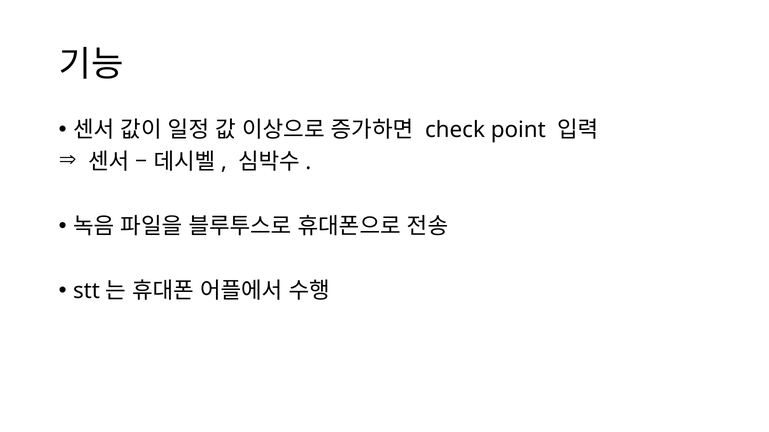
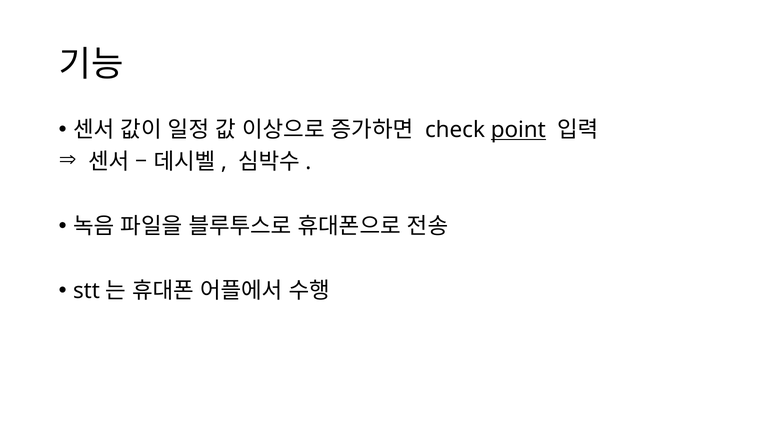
point underline: none -> present (518, 130)
